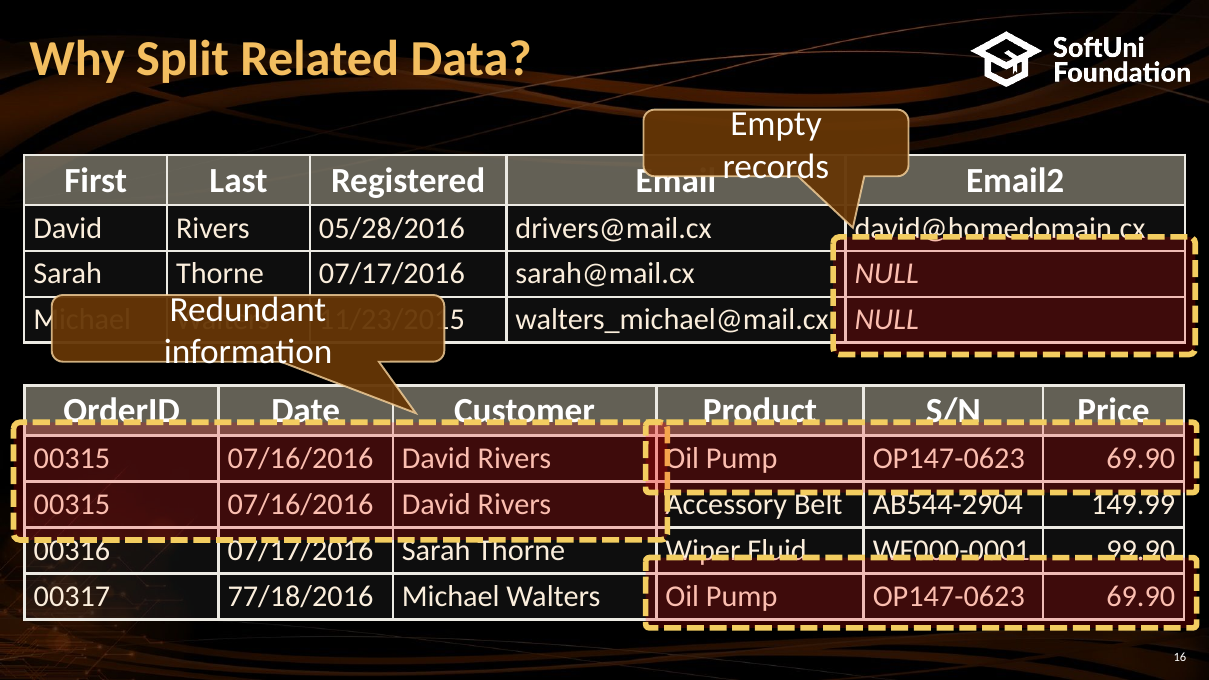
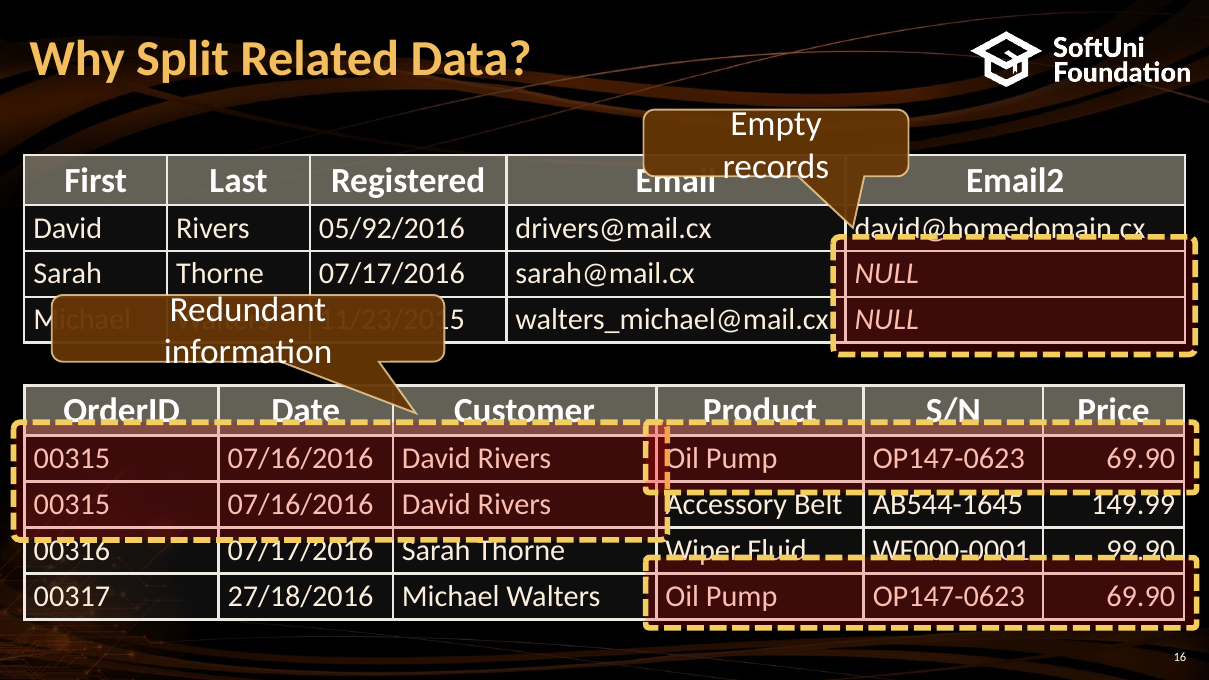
05/28/2016: 05/28/2016 -> 05/92/2016 (392, 228)
AB544-2904: AB544-2904 -> AB544-1645 (948, 505)
77/18/2016: 77/18/2016 -> 27/18/2016 (300, 597)
